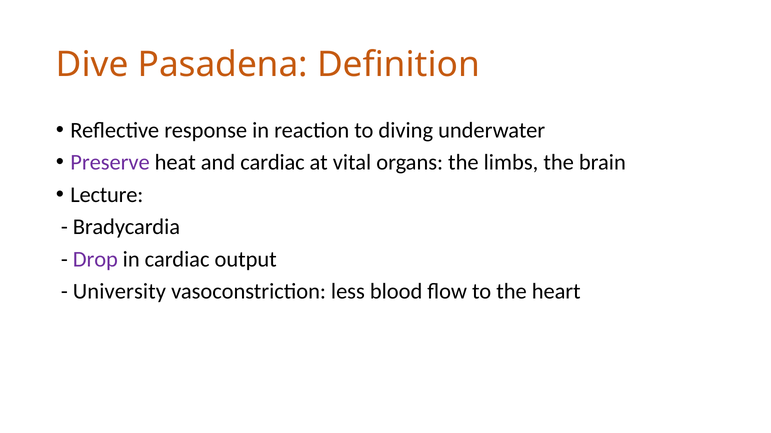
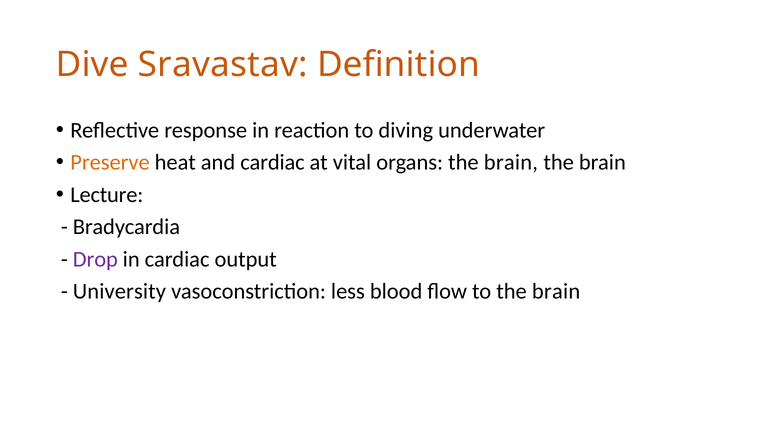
Pasadena: Pasadena -> Sravastav (223, 65)
Preserve colour: purple -> orange (110, 163)
organs the limbs: limbs -> brain (511, 163)
to the heart: heart -> brain (556, 292)
